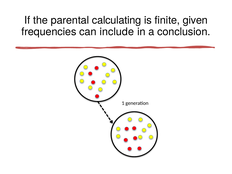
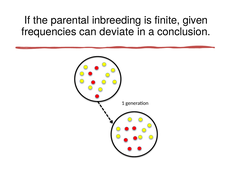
calculating: calculating -> inbreeding (117, 20)
include: include -> deviate (117, 32)
